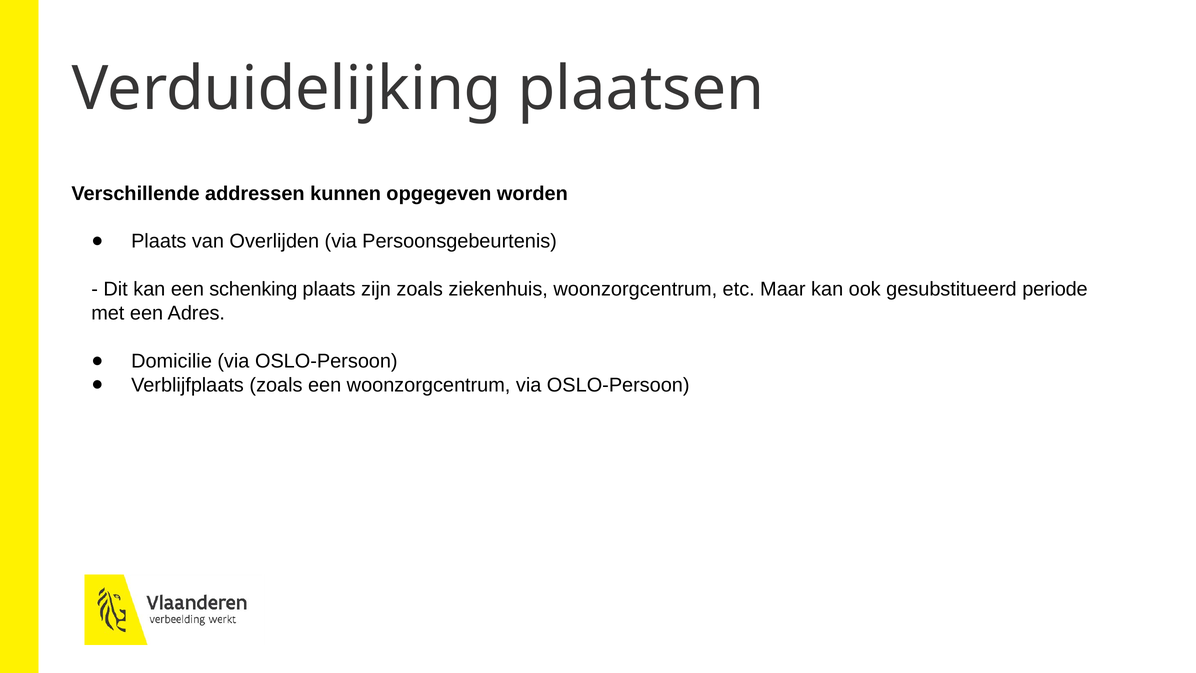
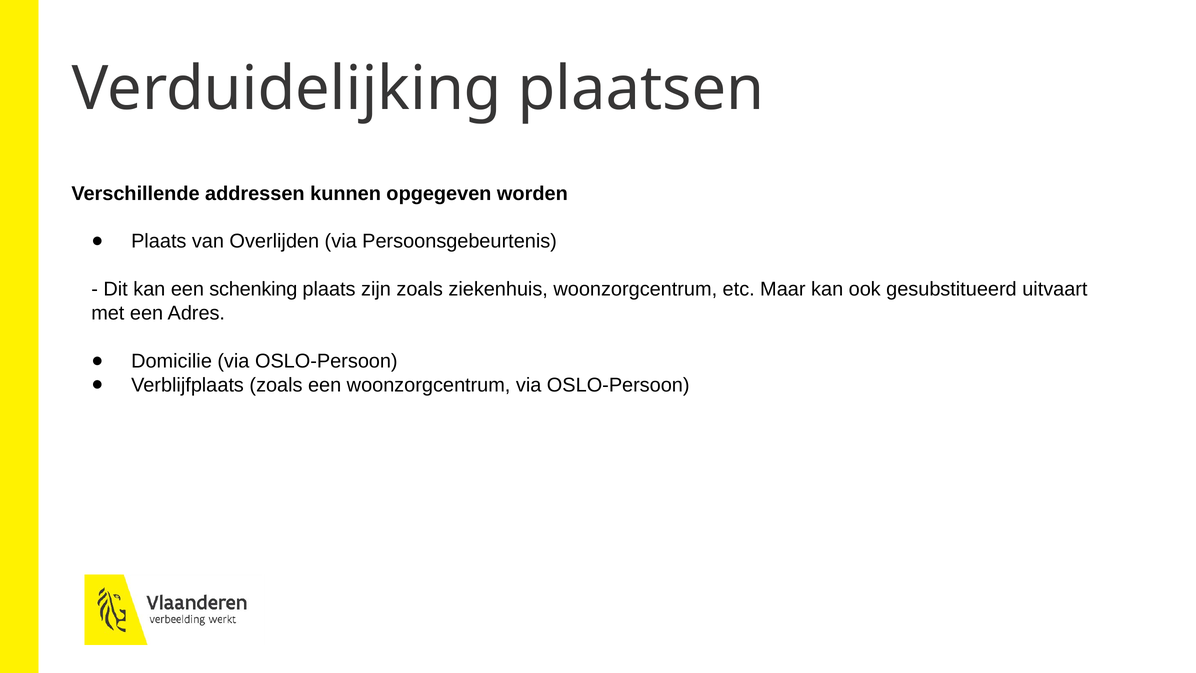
periode: periode -> uitvaart (1055, 289)
